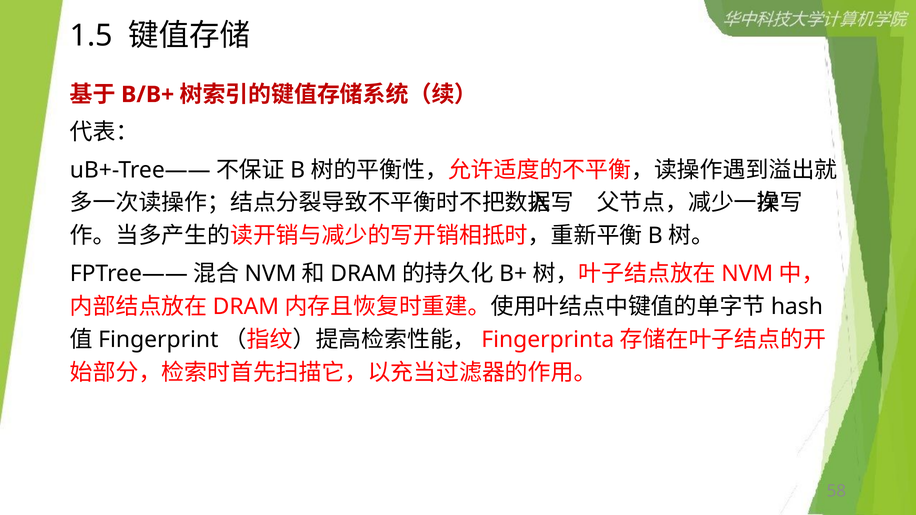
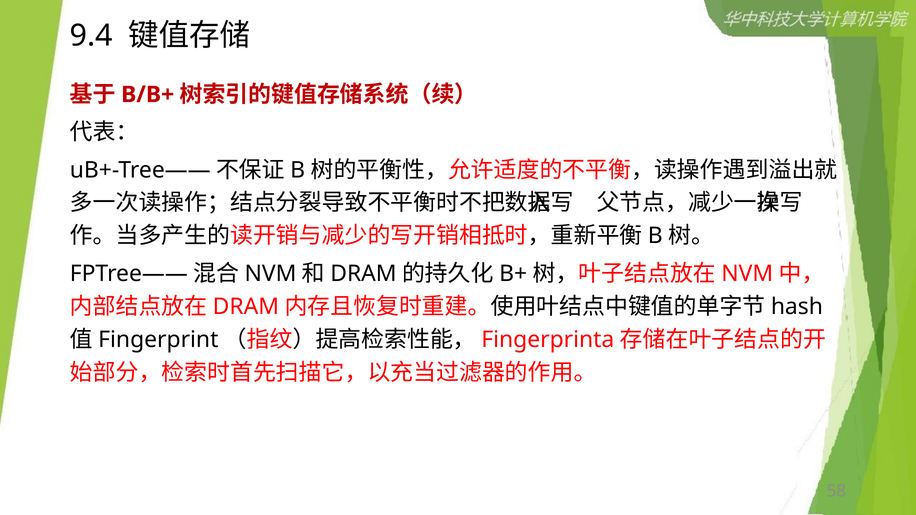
1.5: 1.5 -> 9.4 (91, 36)
